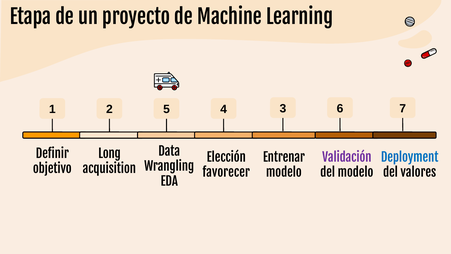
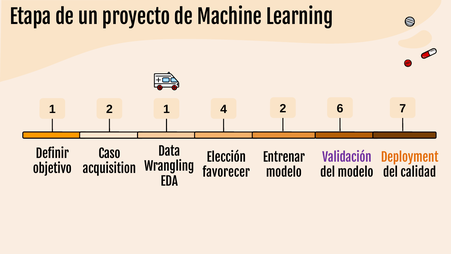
2 5: 5 -> 1 (167, 109)
4 3: 3 -> 2 (283, 108)
Long: Long -> Caso (109, 154)
Deployment colour: blue -> orange (410, 158)
valores: valores -> calidad (418, 173)
